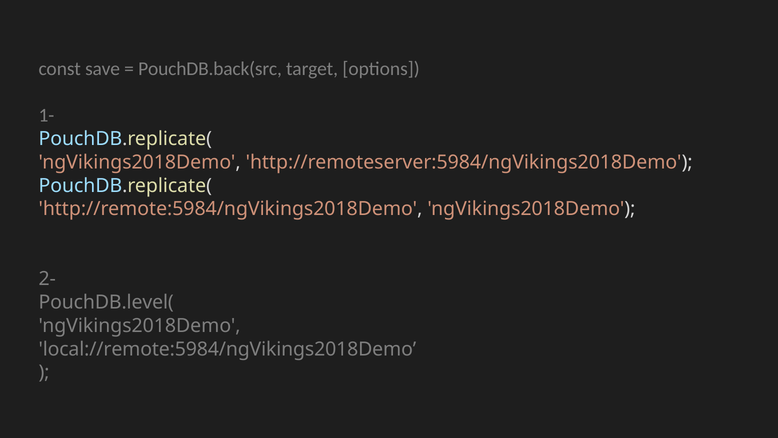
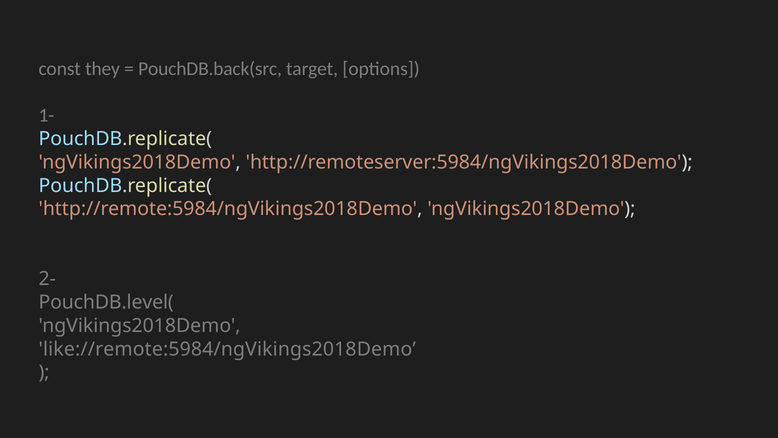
save: save -> they (103, 69)
local://remote:5984/ngVikings2018Demo: local://remote:5984/ngVikings2018Demo -> like://remote:5984/ngVikings2018Demo (227, 349)
